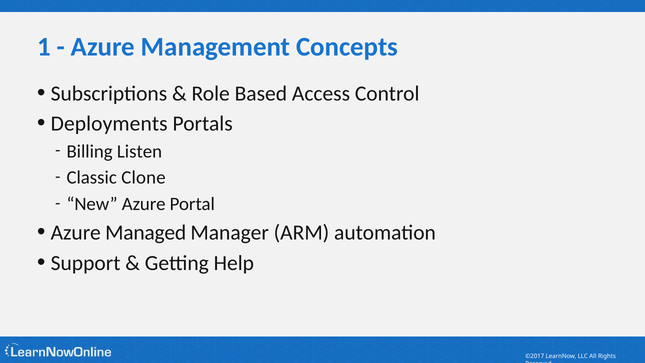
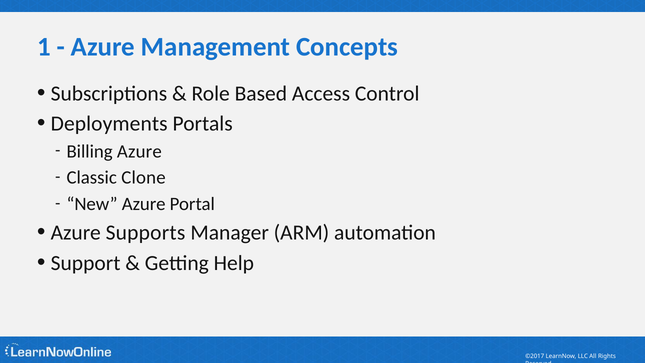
Billing Listen: Listen -> Azure (139, 151)
Managed: Managed -> Supports (145, 233)
